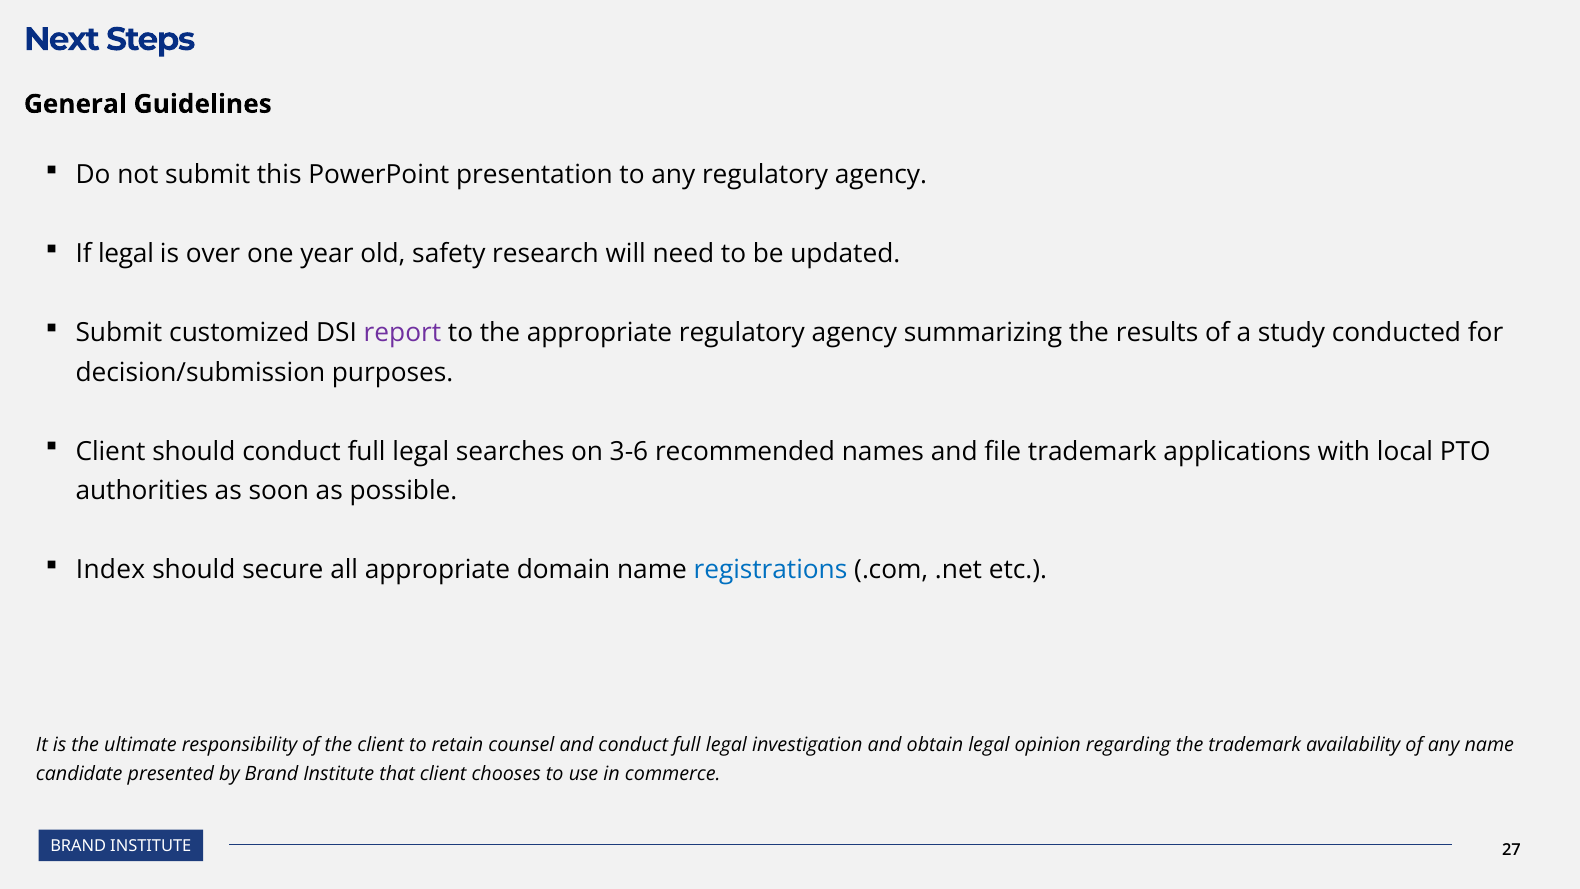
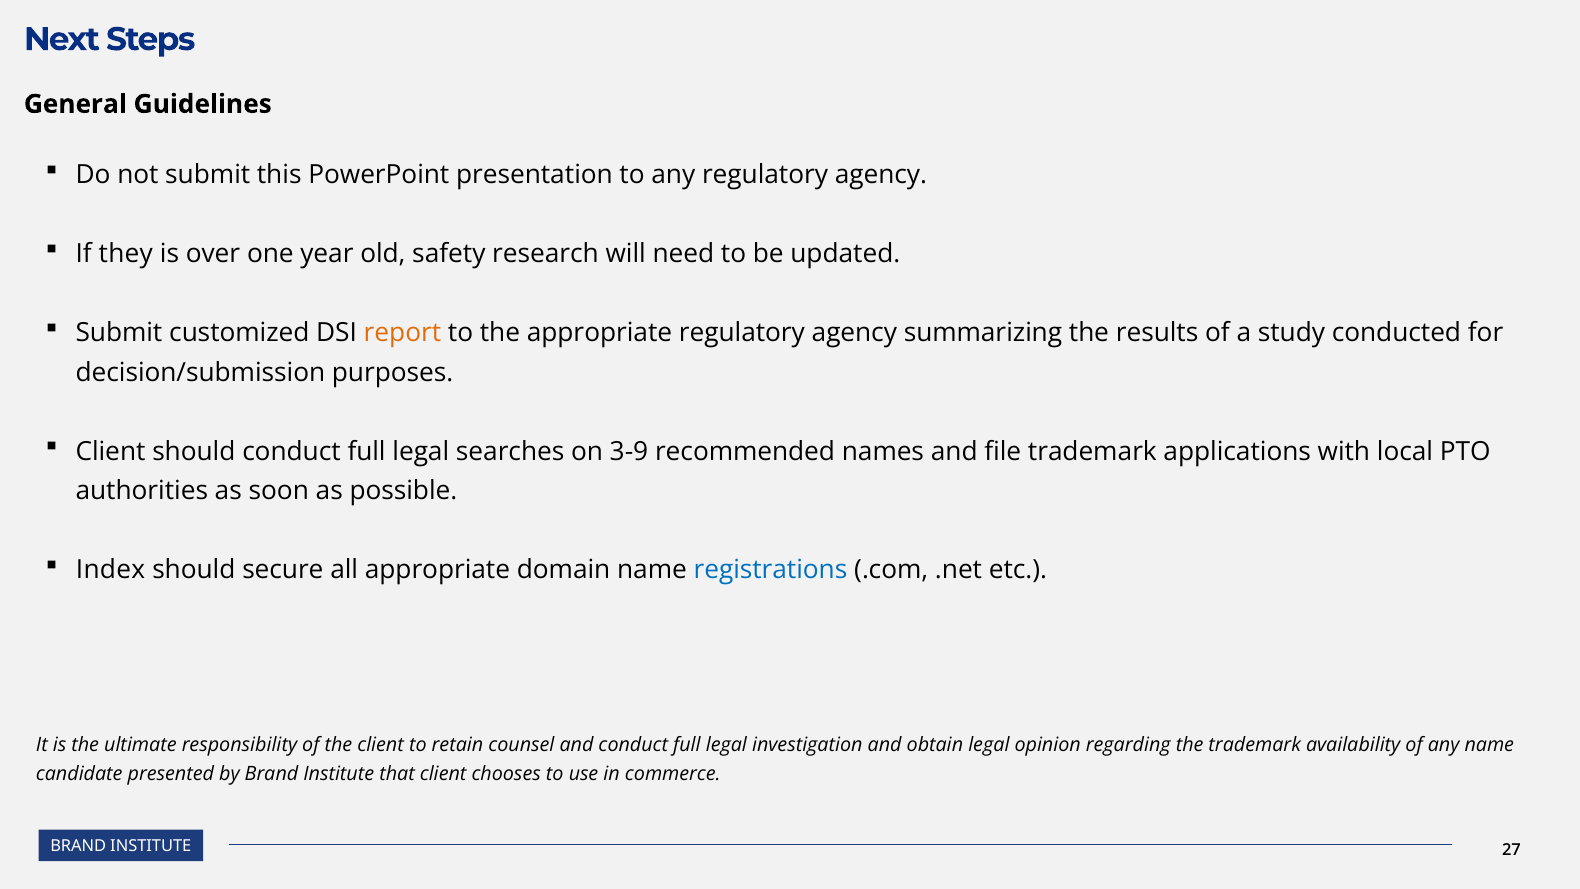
If legal: legal -> they (126, 254)
report colour: purple -> orange (402, 333)
3-6: 3-6 -> 3-9 (629, 451)
